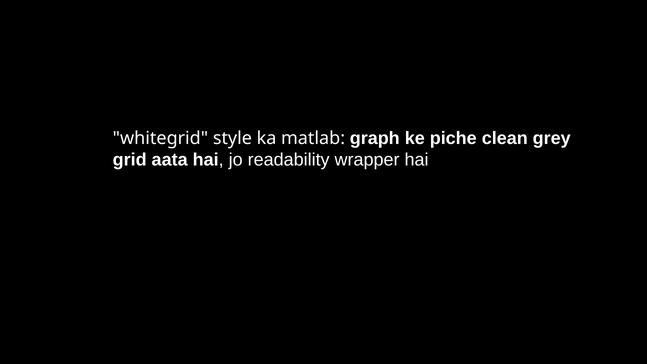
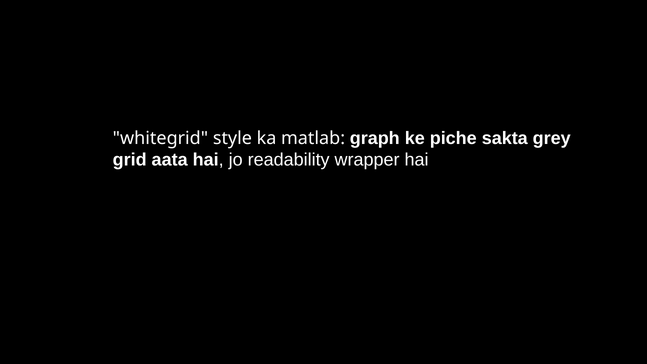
clean: clean -> sakta (505, 138)
